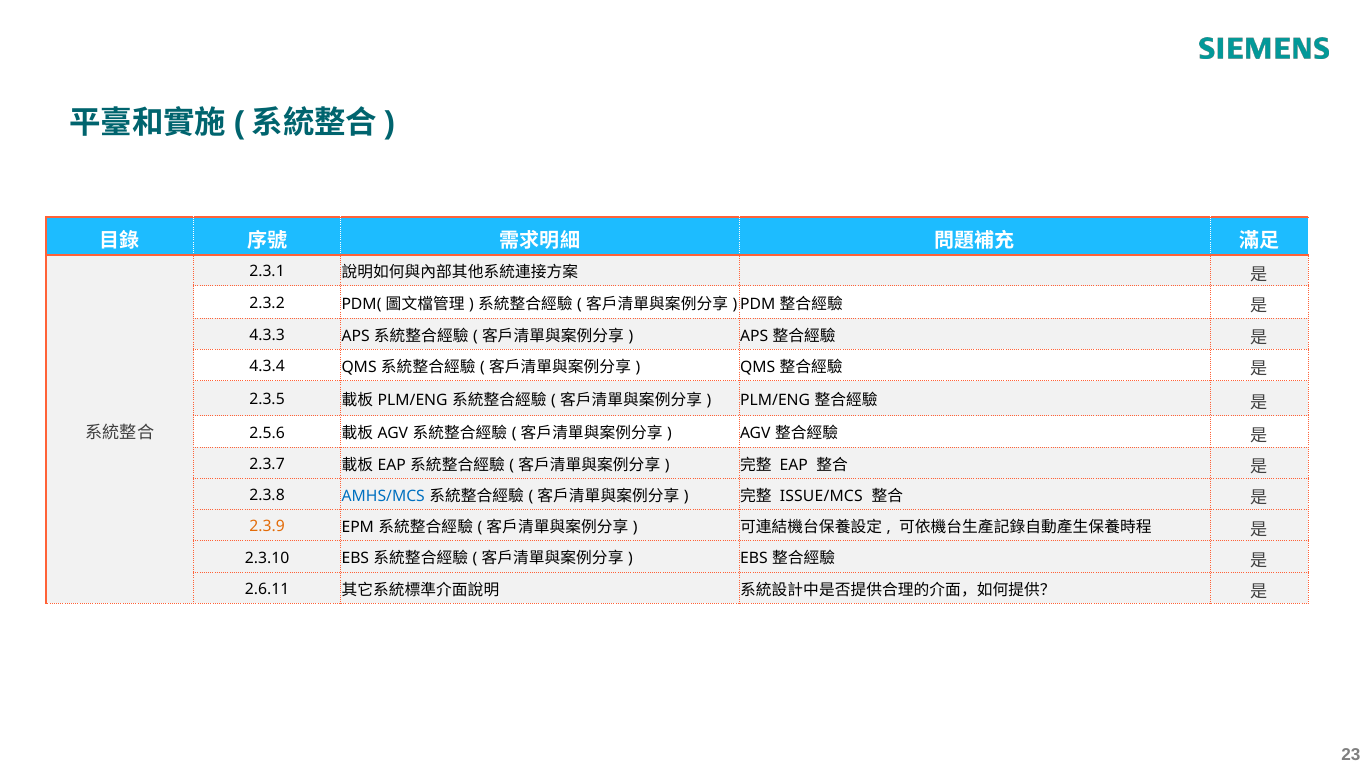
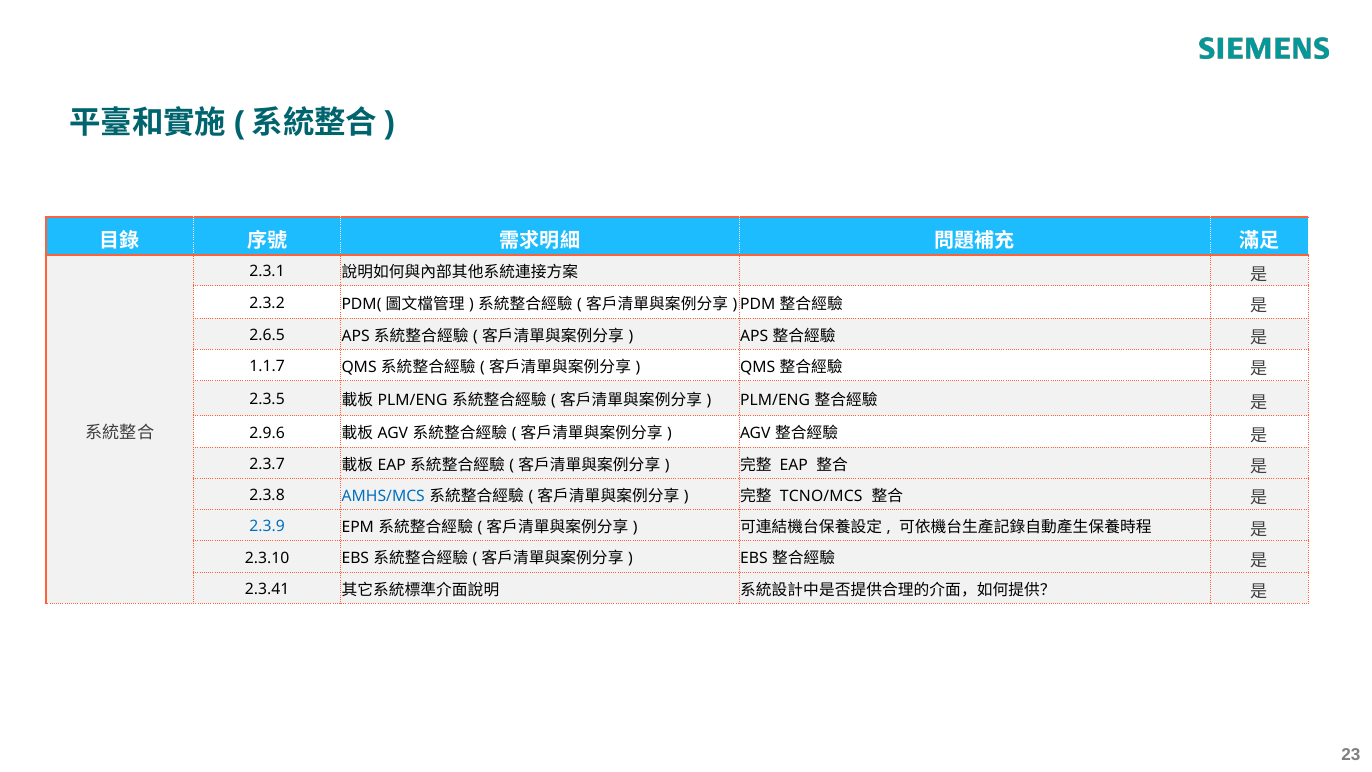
4.3.3: 4.3.3 -> 2.6.5 (267, 335)
4.3.4: 4.3.4 -> 1.1.7 (267, 366)
2.5.6: 2.5.6 -> 2.9.6 (267, 433)
ISSUE/MCS: ISSUE/MCS -> TCNO/MCS (821, 496)
2.3.9 colour: orange -> blue (267, 526)
2.6.11: 2.6.11 -> 2.3.41 (267, 589)
